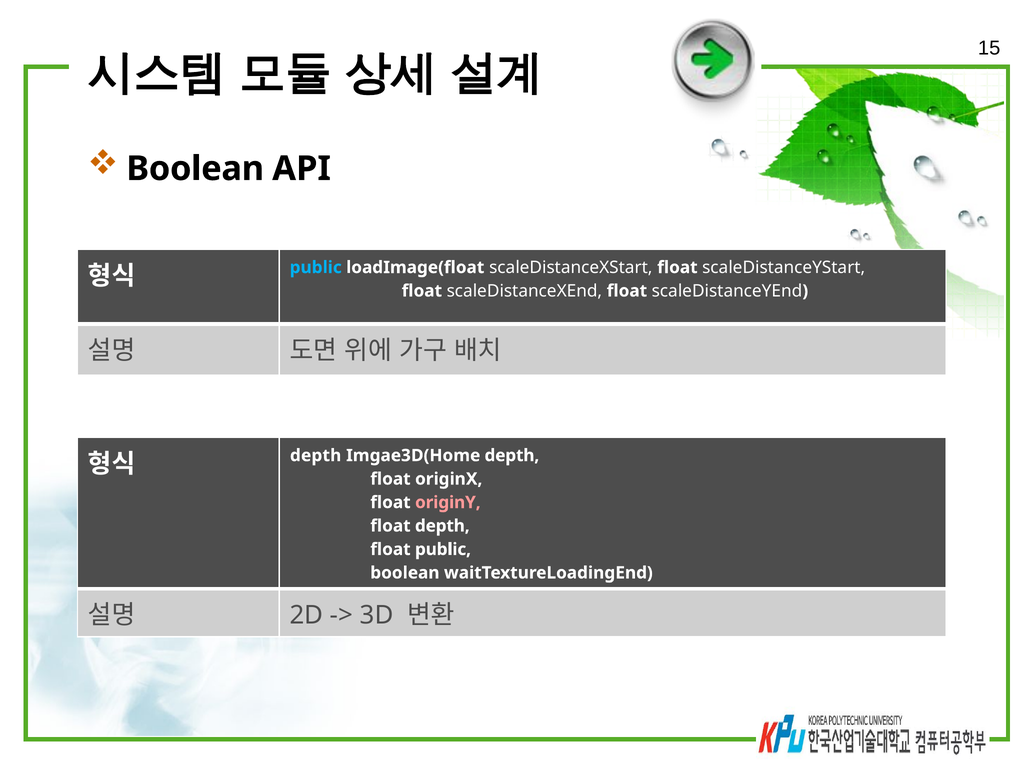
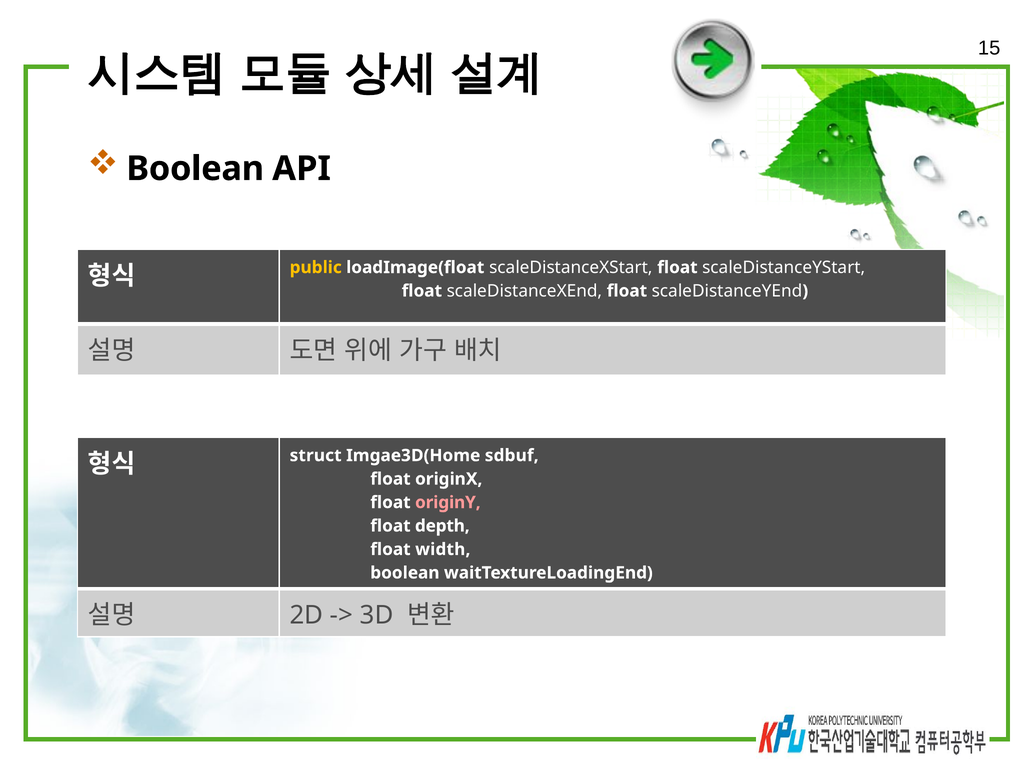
public colour: light blue -> yellow (316, 267)
depth: depth -> struct (316, 455)
Imgae3D(Home depth: depth -> sdbuf (512, 455)
float public: public -> width (443, 549)
